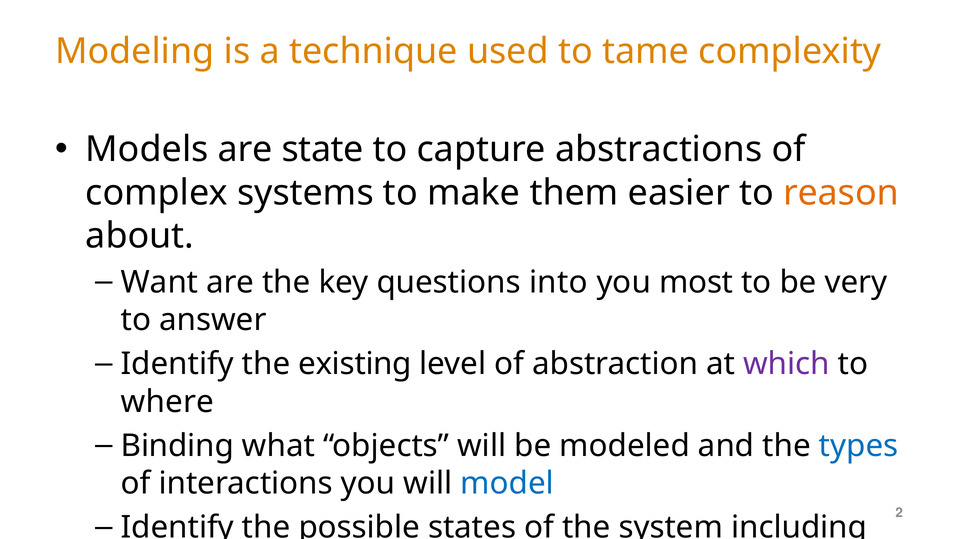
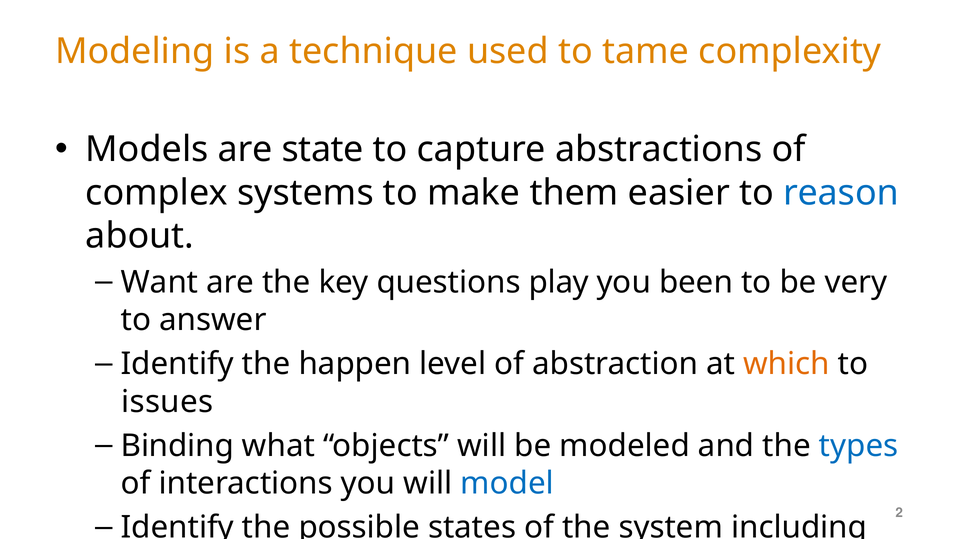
reason colour: orange -> blue (841, 193)
into: into -> play (559, 282)
most: most -> been (696, 282)
existing: existing -> happen (355, 364)
which colour: purple -> orange (787, 364)
where: where -> issues (167, 402)
